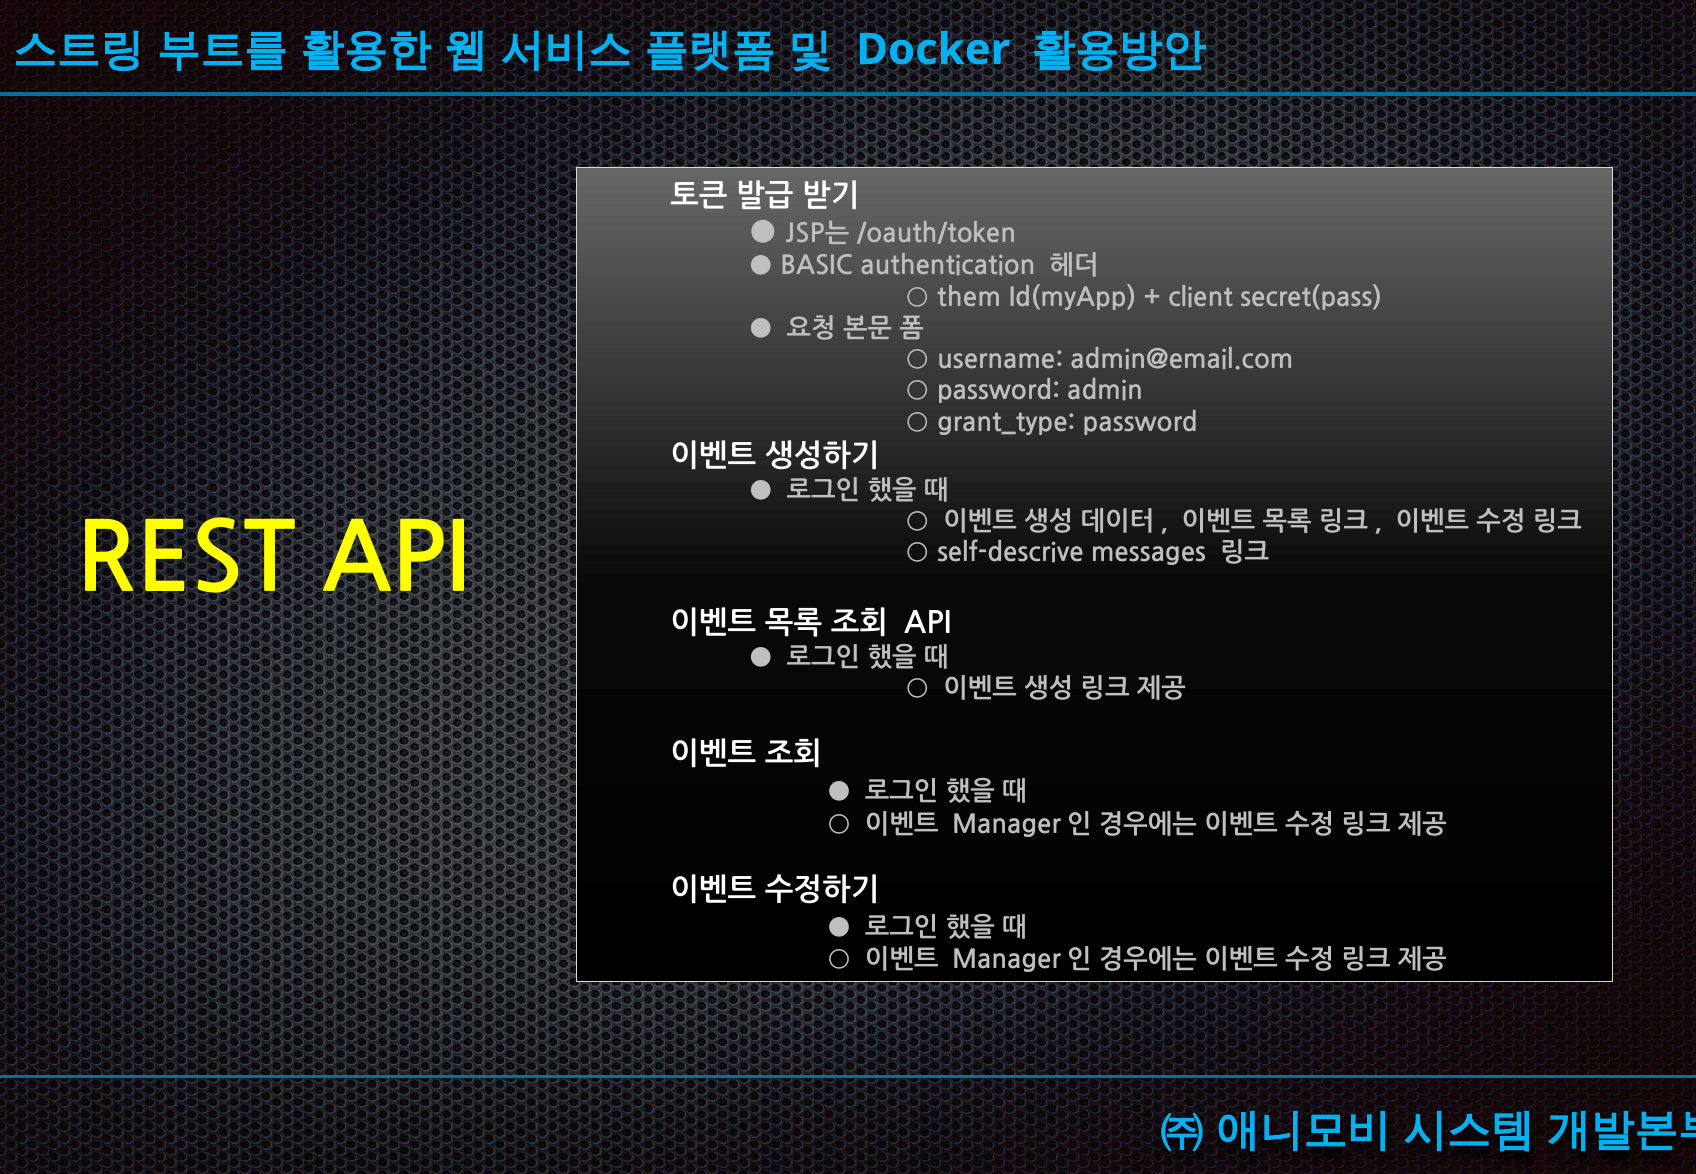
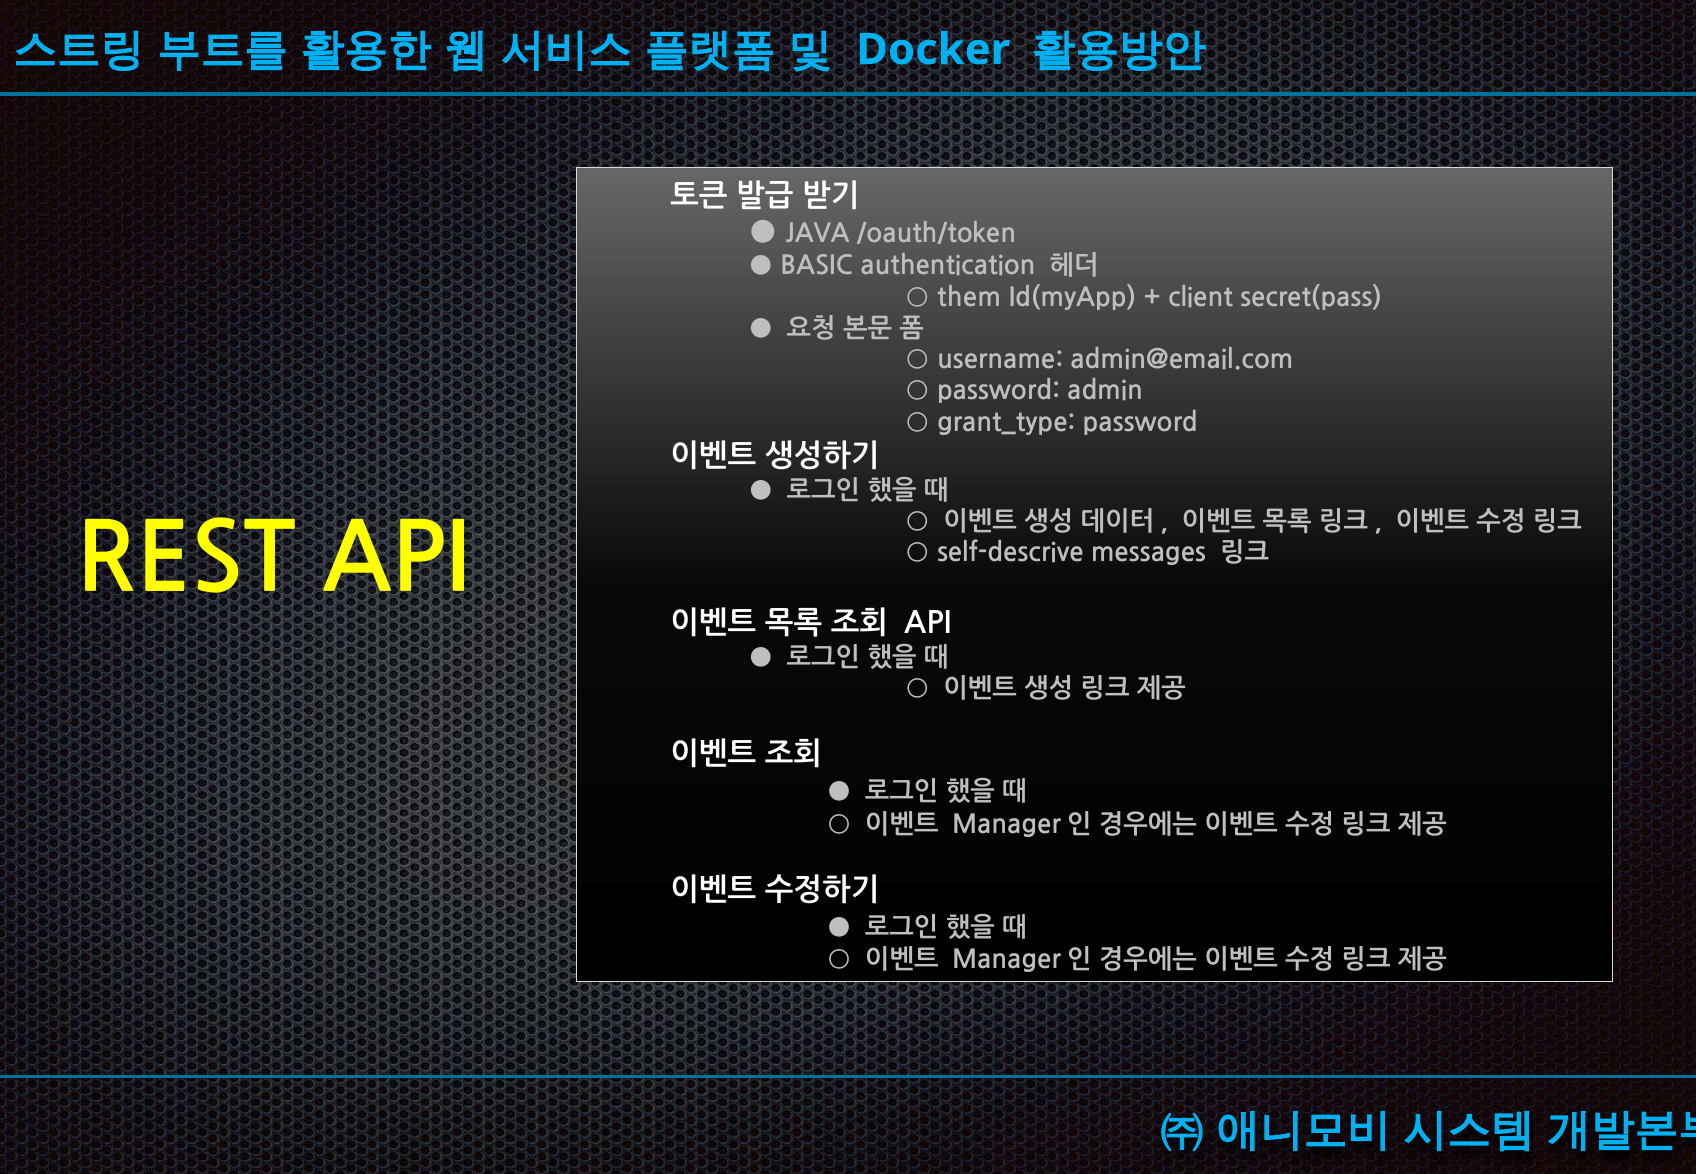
JSP는: JSP는 -> JAVA (818, 234)
